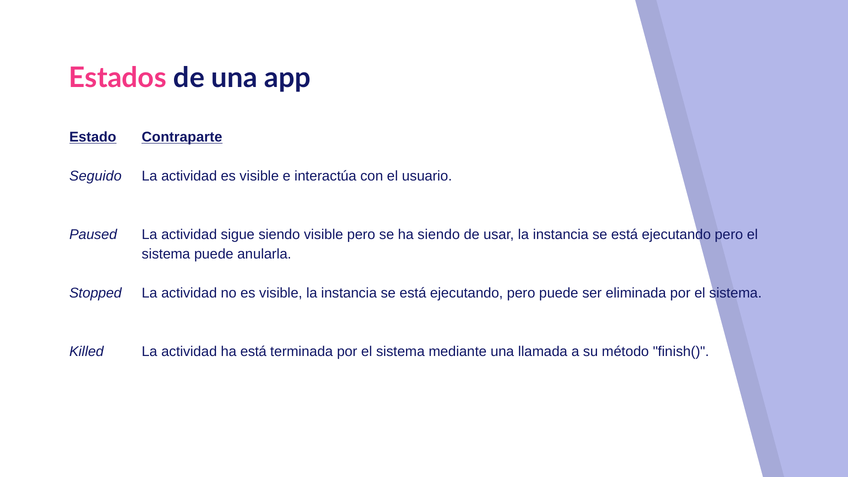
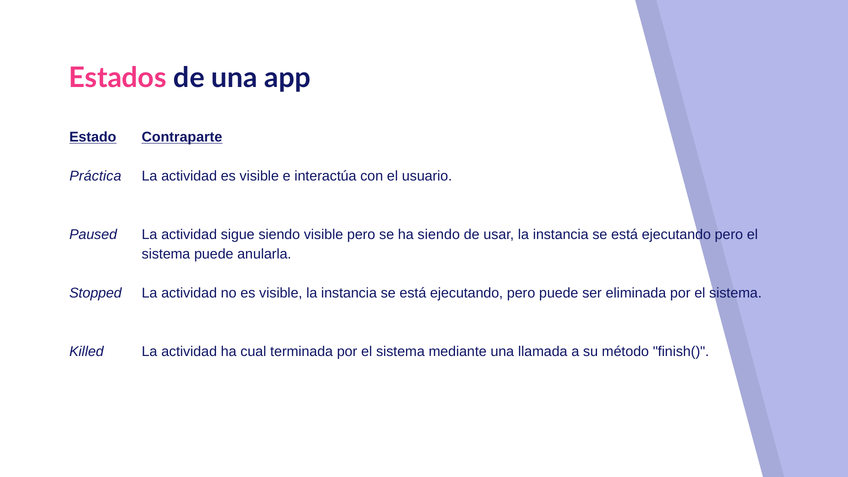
Seguido: Seguido -> Práctica (95, 176)
ha está: está -> cual (253, 352)
